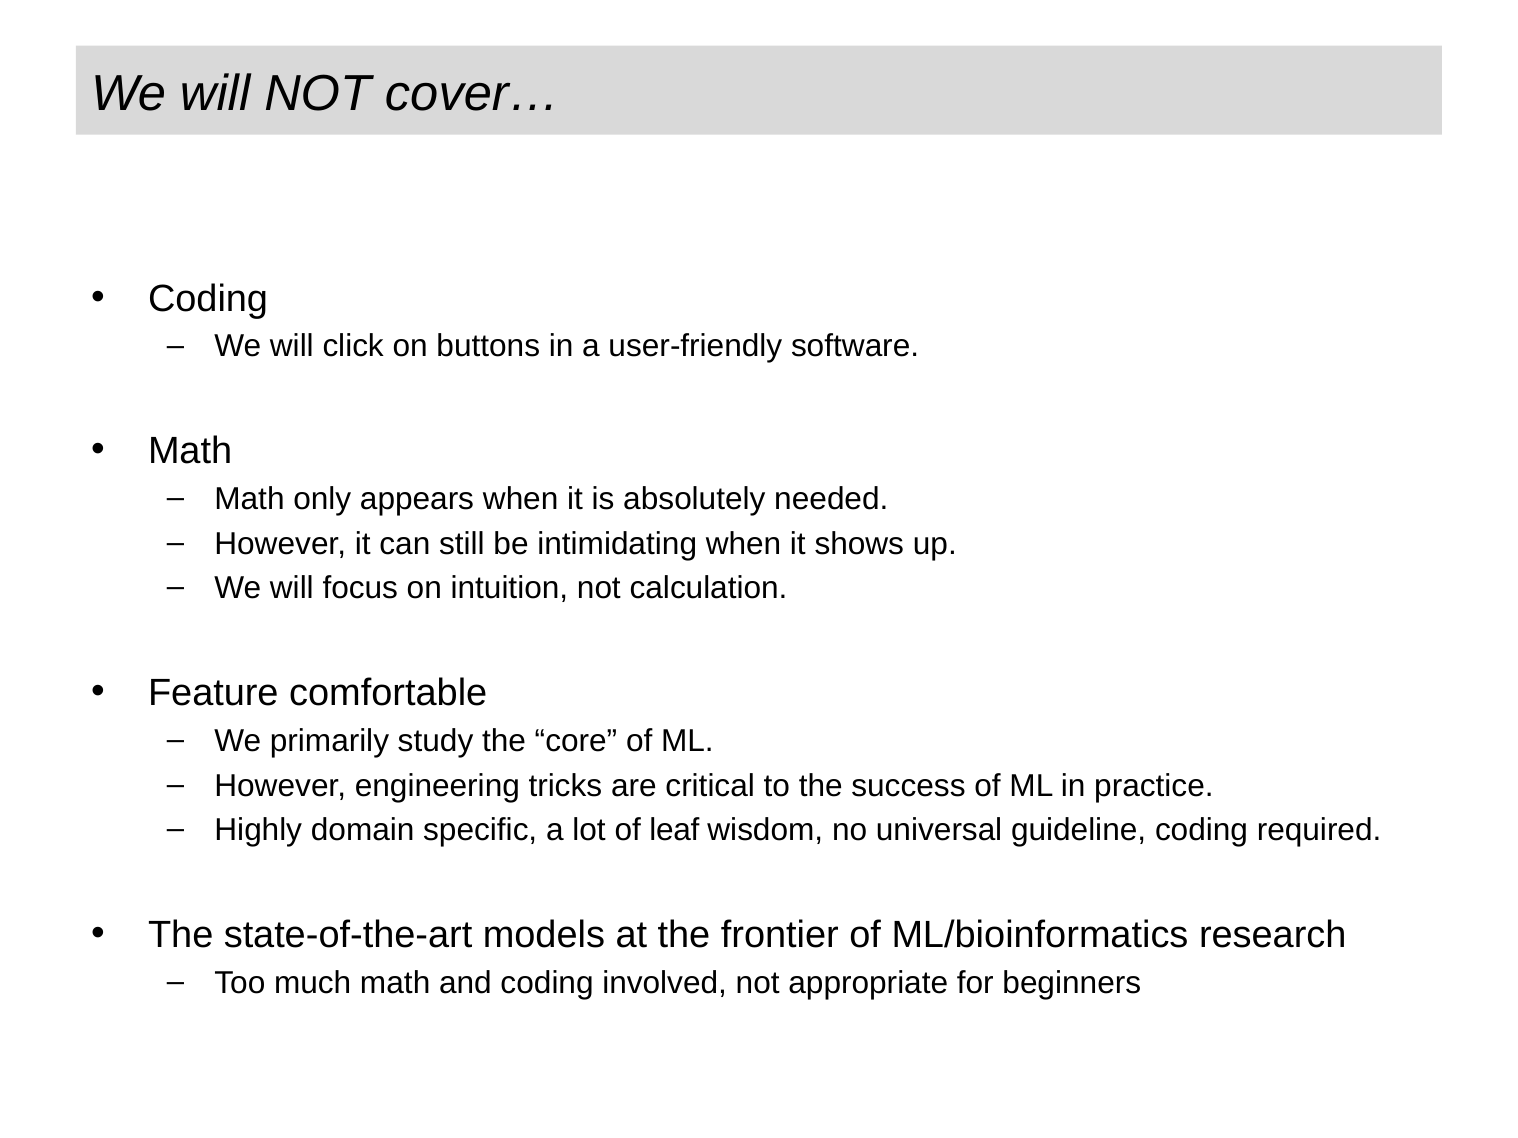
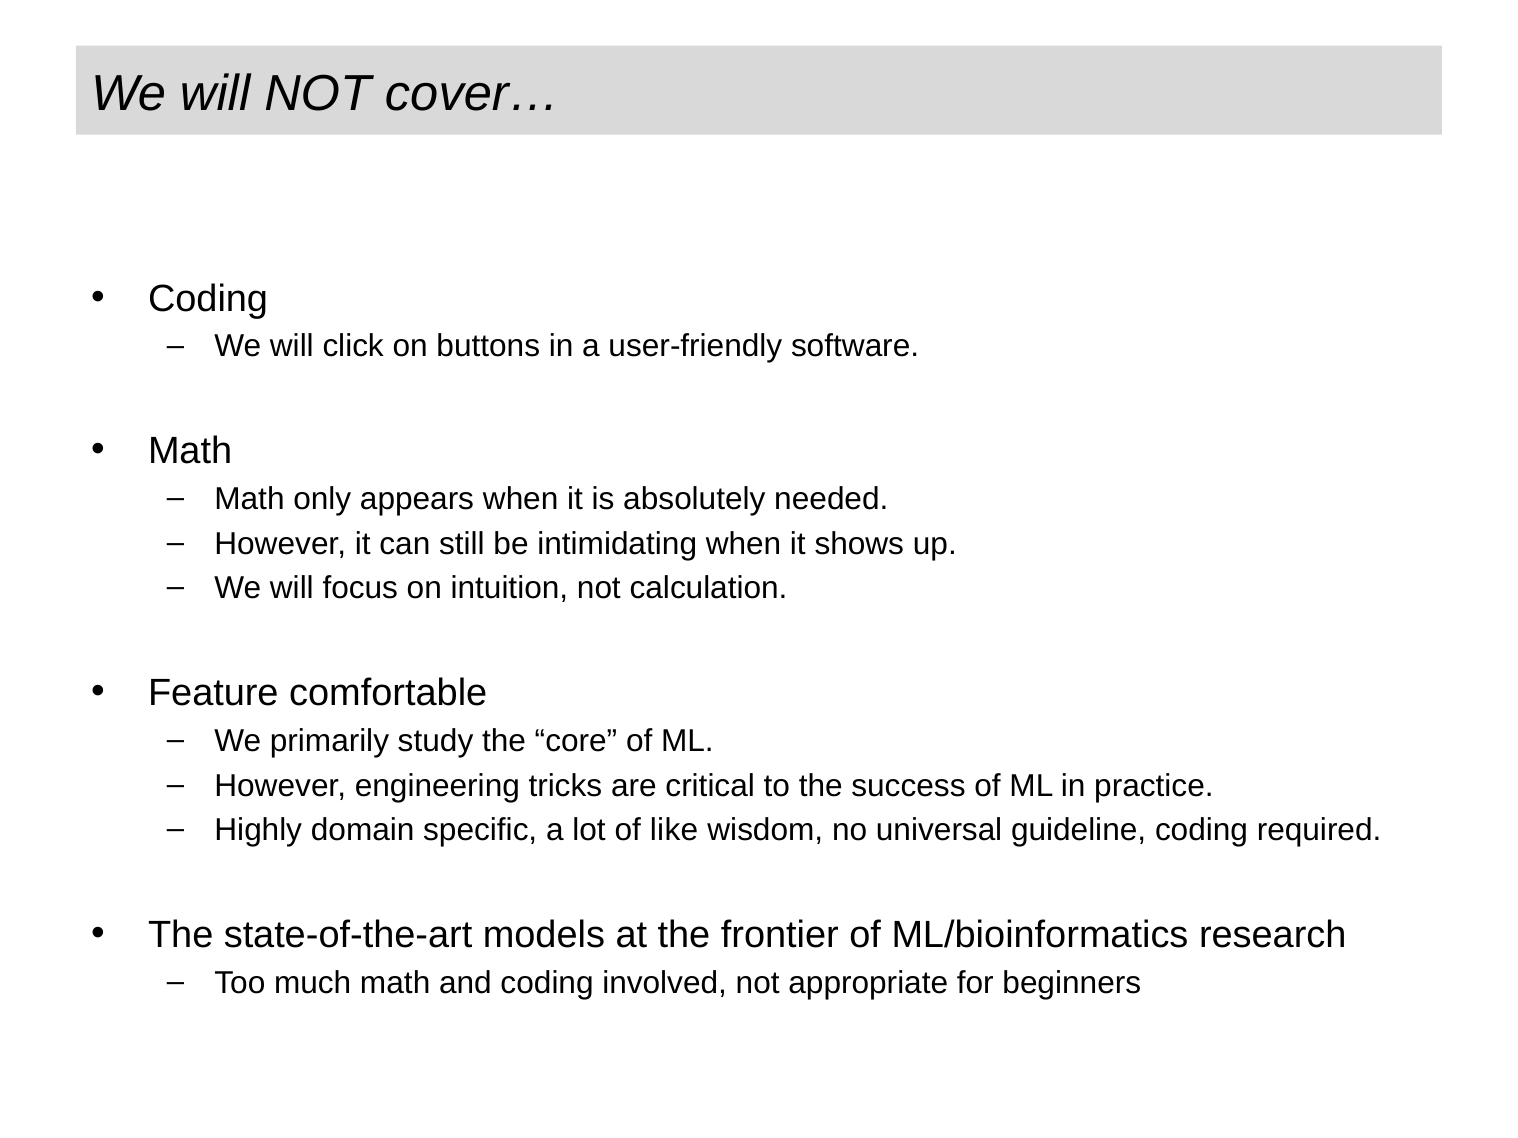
leaf: leaf -> like (674, 831)
